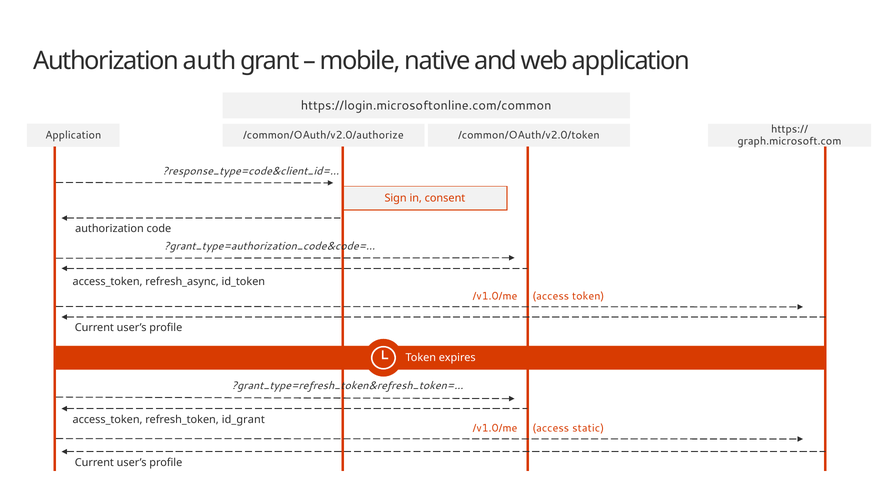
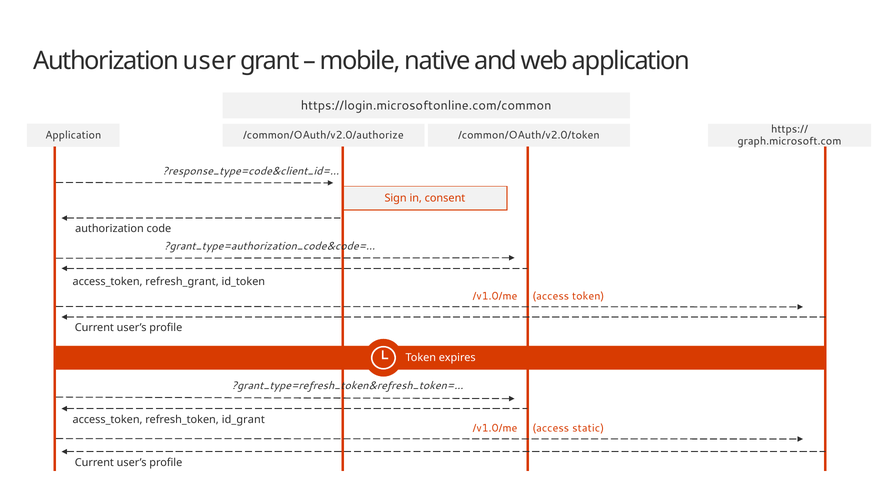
auth: auth -> user (209, 61)
refresh_async: refresh_async -> refresh_grant (182, 281)
